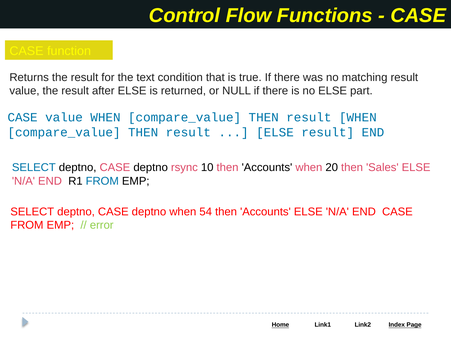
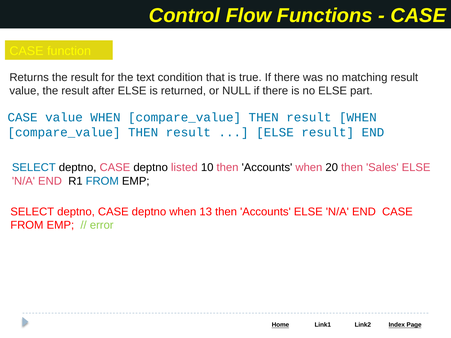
rsync: rsync -> listed (184, 168)
54: 54 -> 13 (206, 212)
